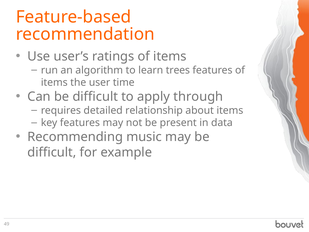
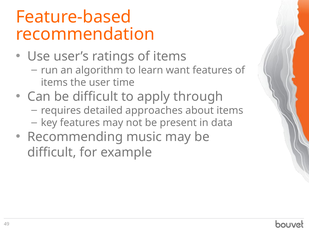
trees: trees -> want (178, 70)
relationship: relationship -> approaches (154, 110)
